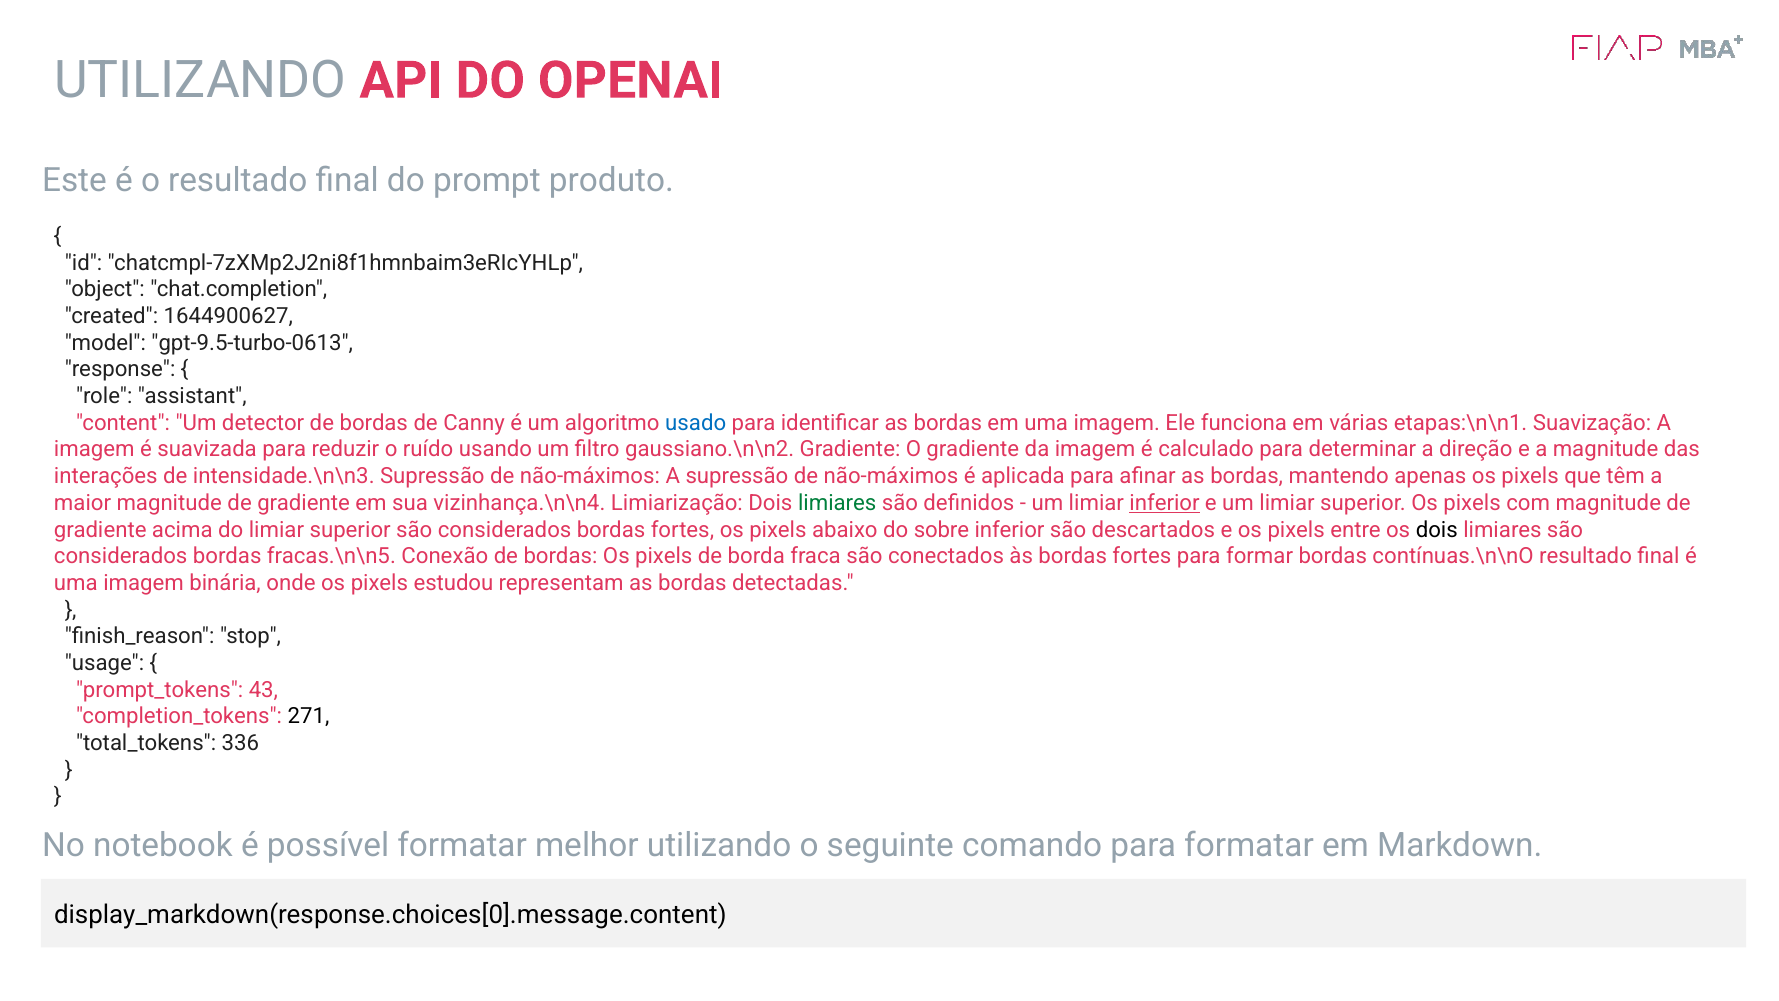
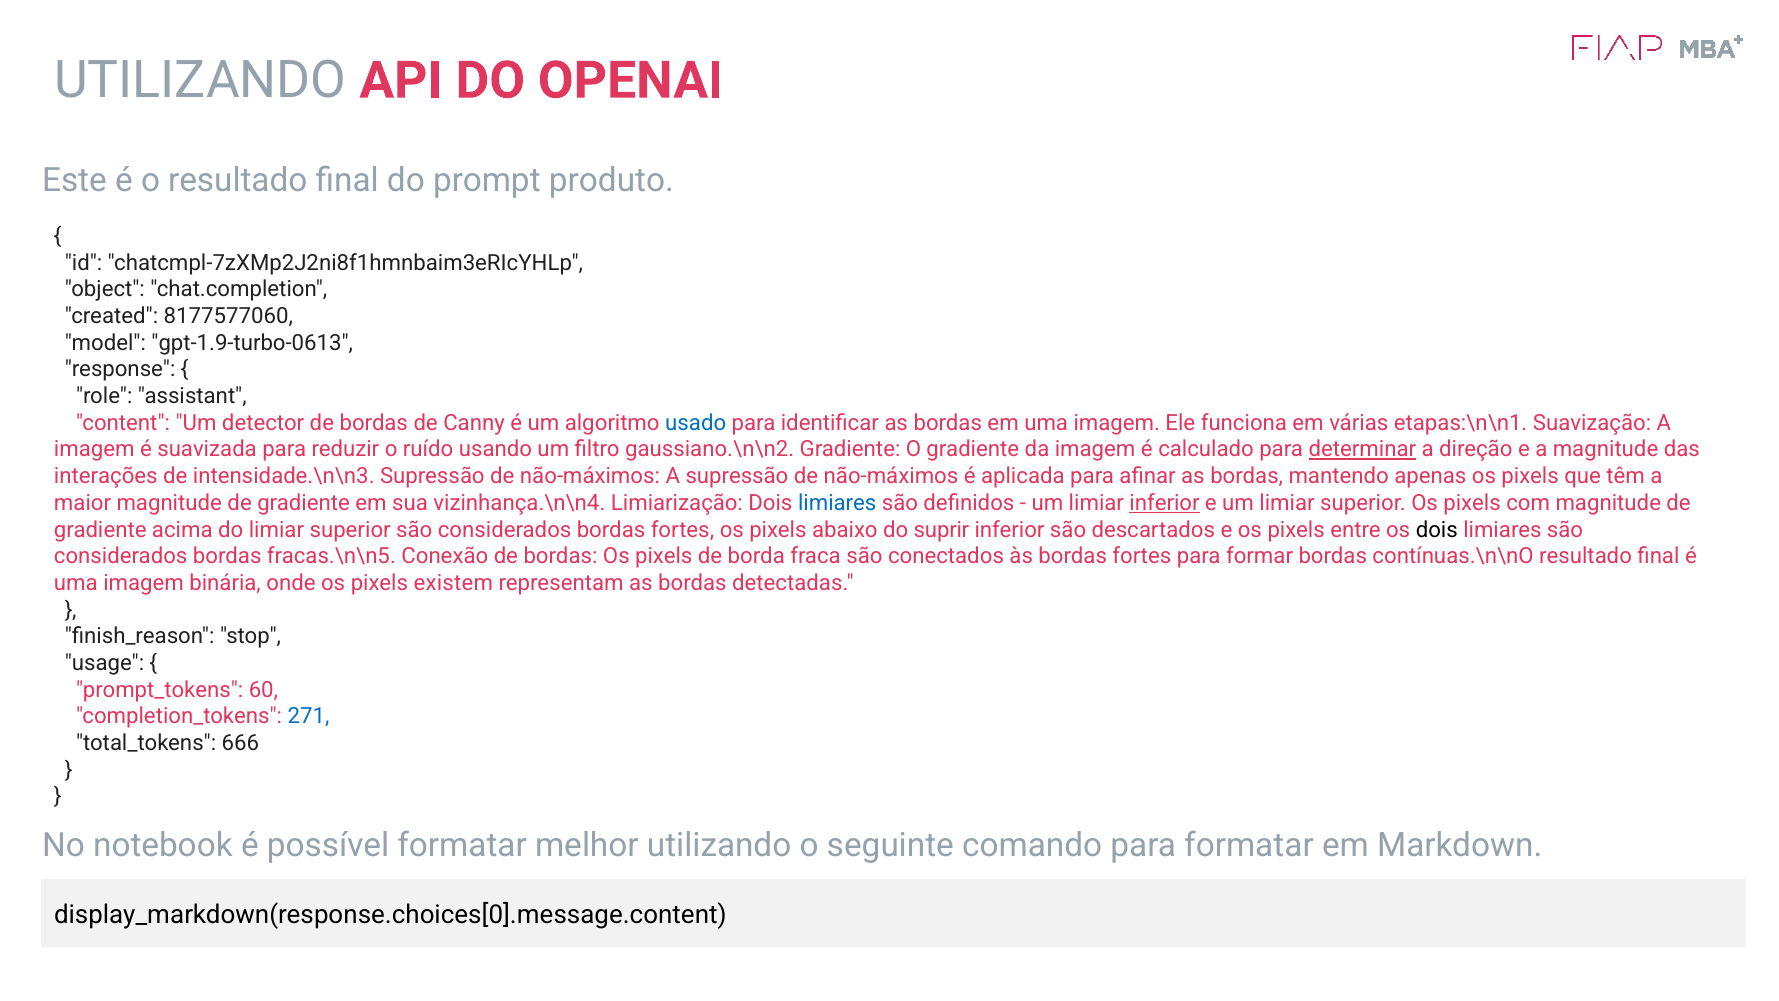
1644900627: 1644900627 -> 8177577060 (228, 316)
gpt-9.5-turbo-0613: gpt-9.5-turbo-0613 -> gpt-1.9-turbo-0613 (252, 343)
determinar underline: none -> present (1362, 449)
limiares colour: green -> blue (837, 503)
sobre: sobre -> suprir (941, 530)
estudou: estudou -> existem (453, 583)
43: 43 -> 60 (263, 690)
271 colour: black -> blue (309, 716)
336: 336 -> 666 (240, 743)
